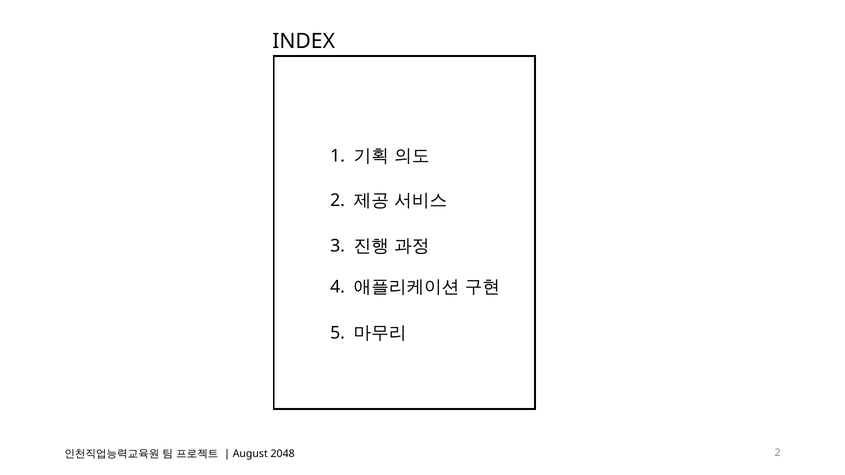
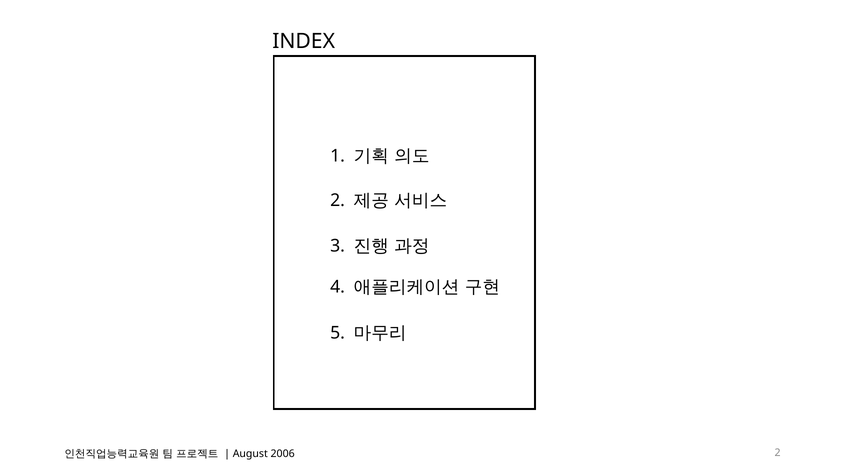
2048: 2048 -> 2006 (283, 454)
